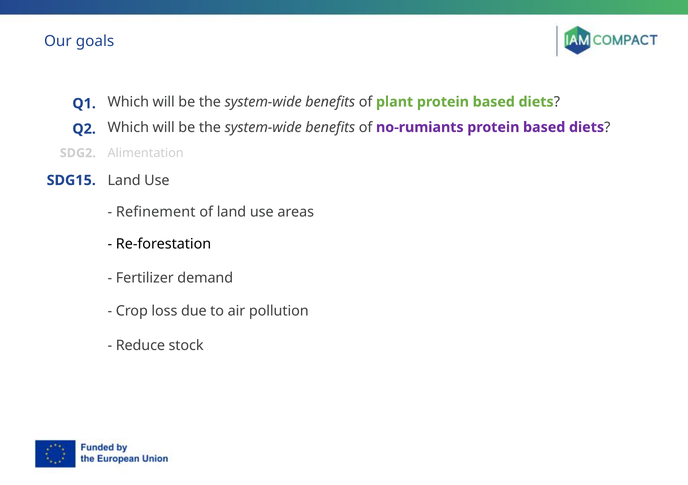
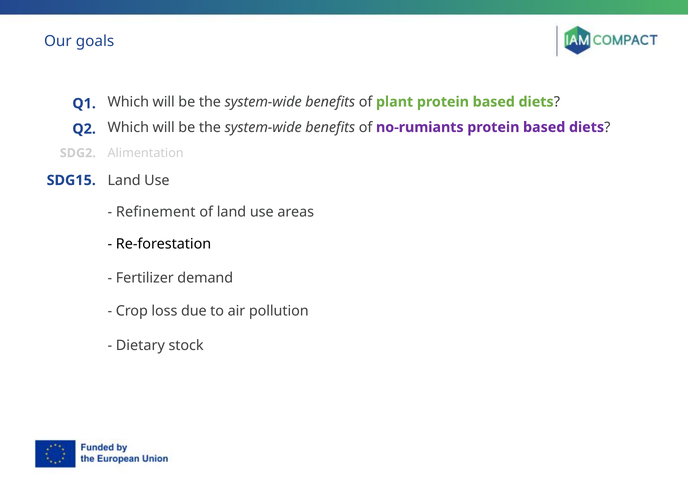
Reduce: Reduce -> Dietary (140, 346)
